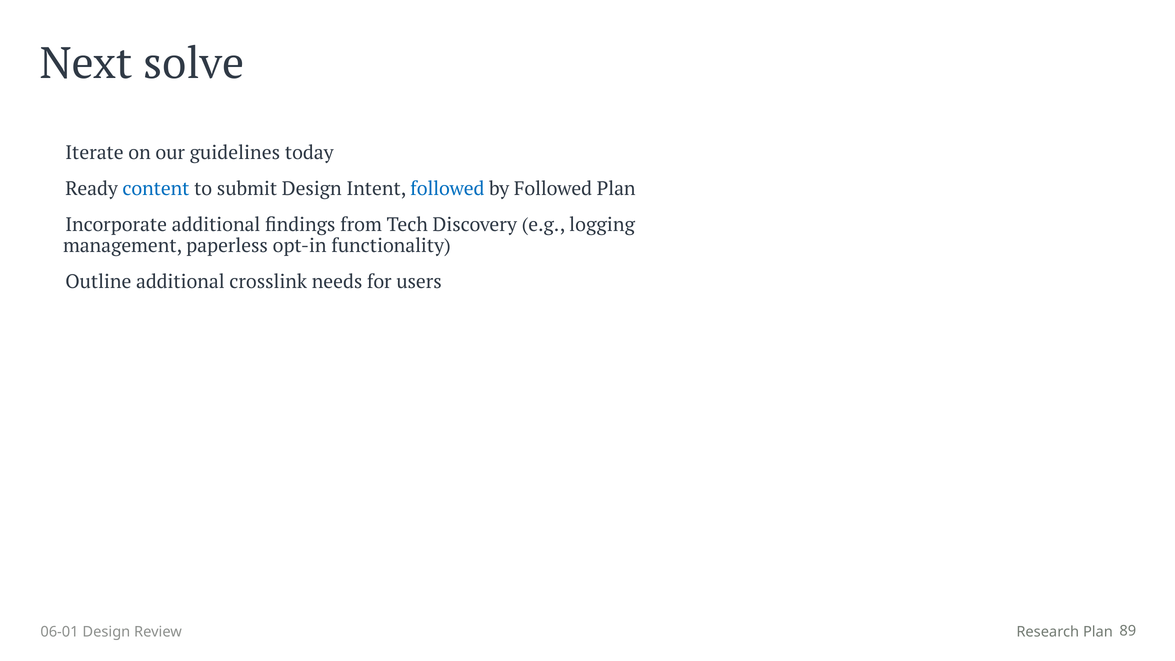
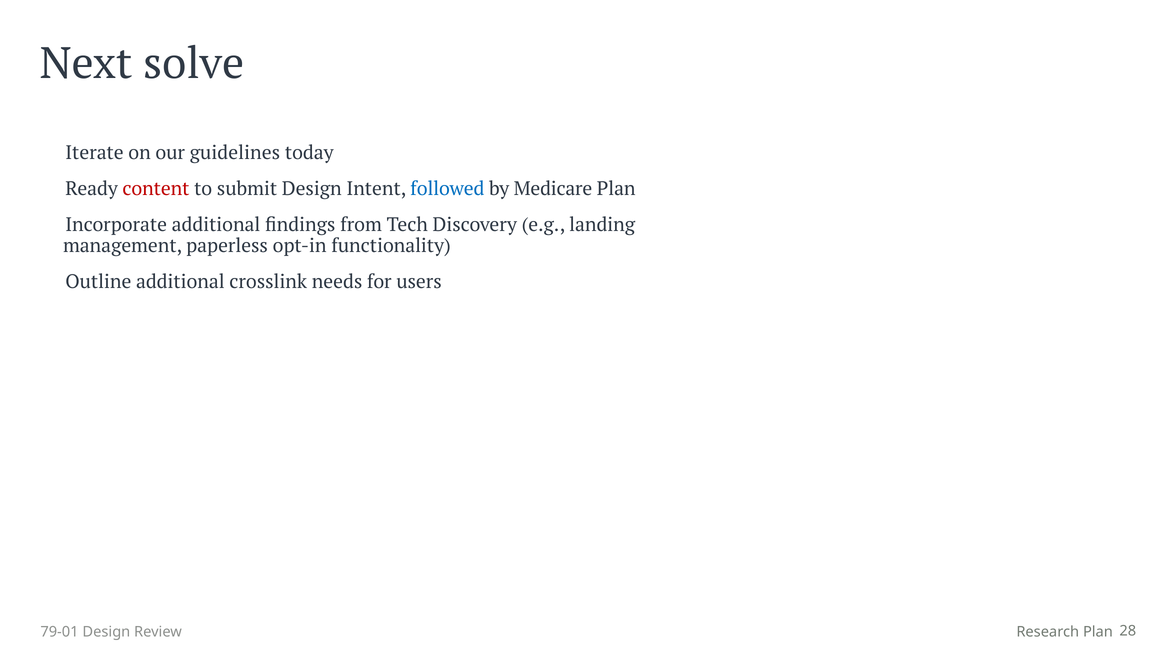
content colour: blue -> red (156, 189)
by Followed: Followed -> Medicare (553, 189)
logging: logging -> landing (602, 225)
06-01: 06-01 -> 79-01 (59, 632)
89: 89 -> 28 (1128, 631)
